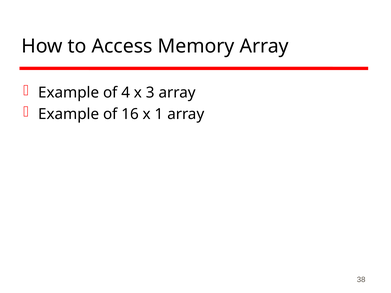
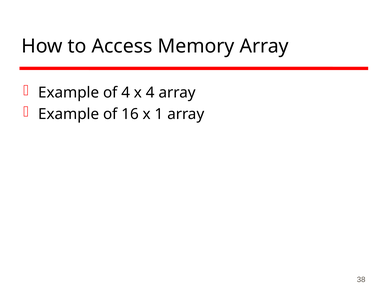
x 3: 3 -> 4 (150, 93)
